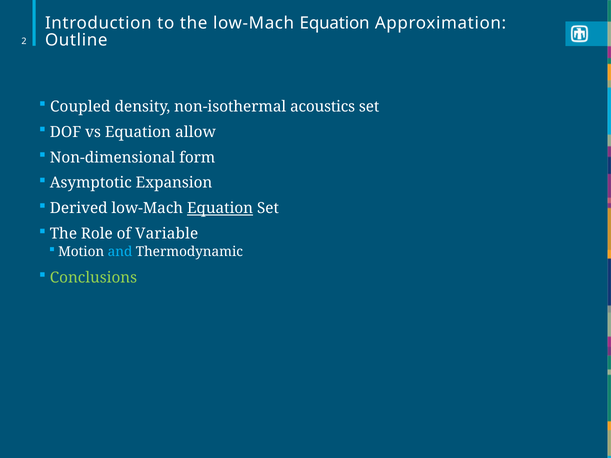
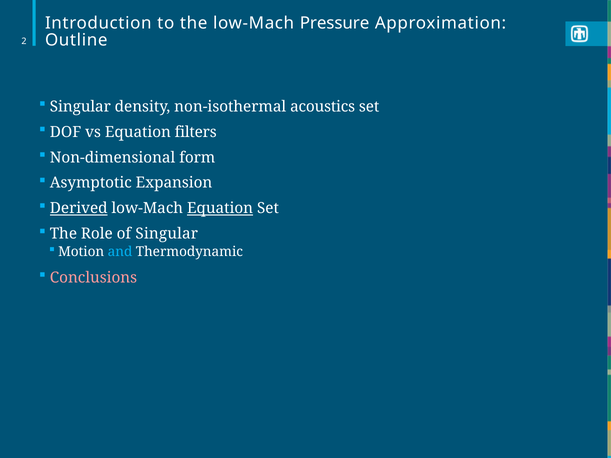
the low-Mach Equation: Equation -> Pressure (335, 23)
Coupled: Coupled -> Singular (80, 107)
allow: allow -> filters (196, 132)
Derived underline: none -> present (79, 208)
of Variable: Variable -> Singular (167, 234)
Conclusions colour: light green -> pink (93, 278)
